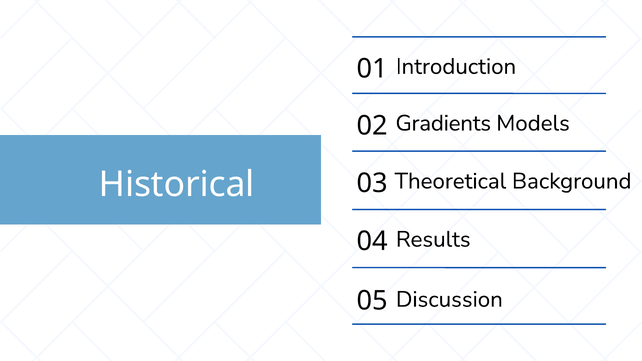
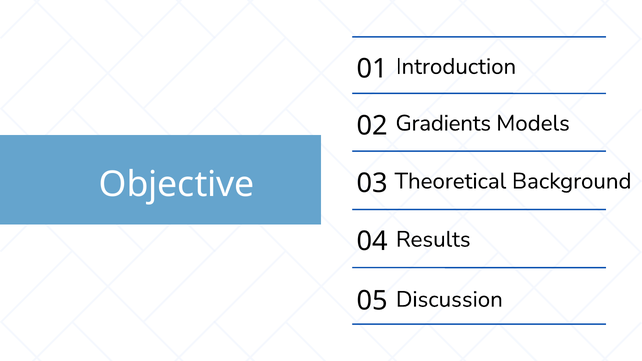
Historical: Historical -> Objective (177, 185)
